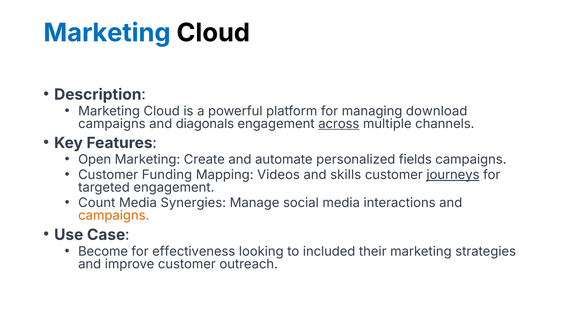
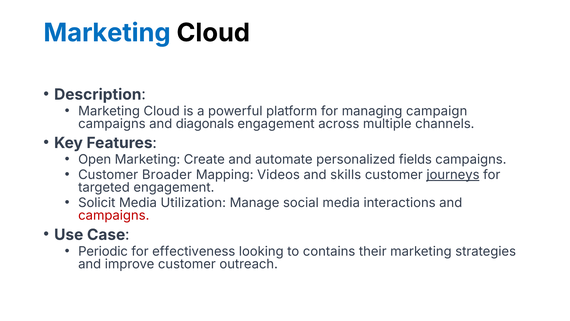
download: download -> campaign (437, 111)
across underline: present -> none (339, 124)
Funding: Funding -> Broader (167, 175)
Count: Count -> Solicit (97, 203)
Synergies: Synergies -> Utilization (193, 203)
campaigns colour: orange -> red (114, 215)
Become: Become -> Periodic (103, 251)
included: included -> contains (329, 251)
